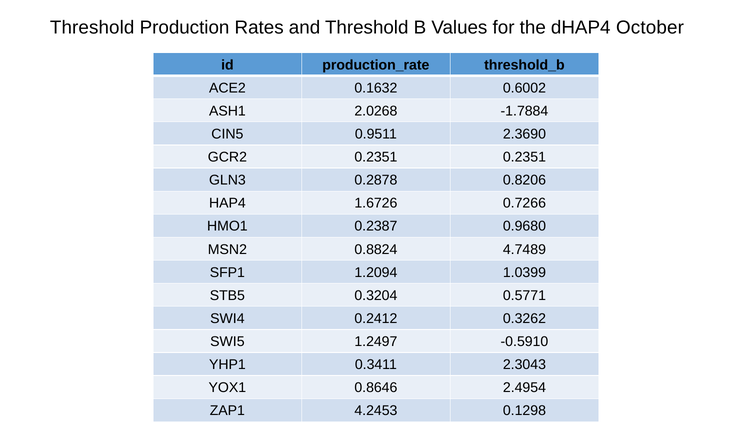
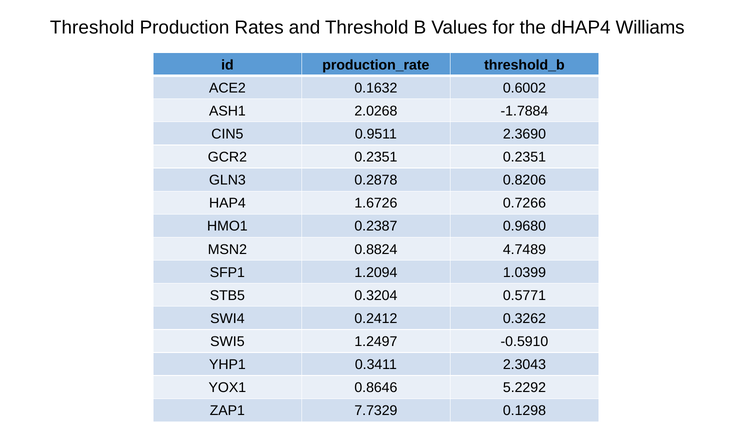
October: October -> Williams (650, 27)
2.4954: 2.4954 -> 5.2292 (524, 388)
4.2453: 4.2453 -> 7.7329 (376, 411)
